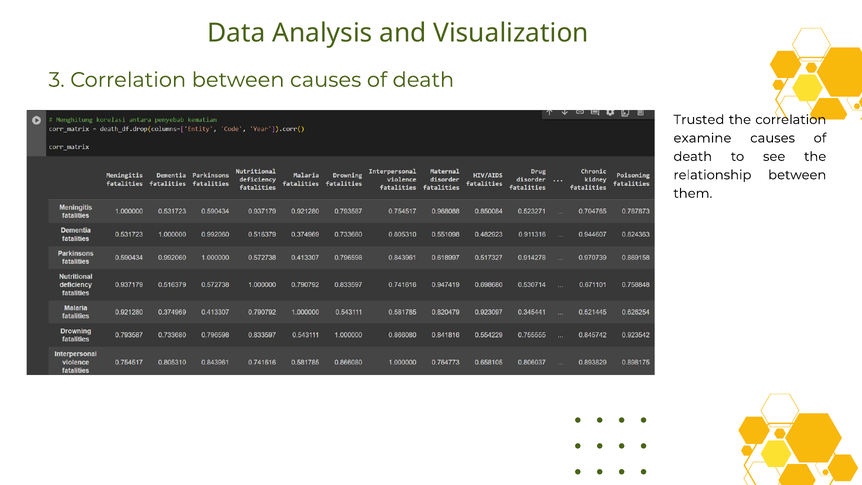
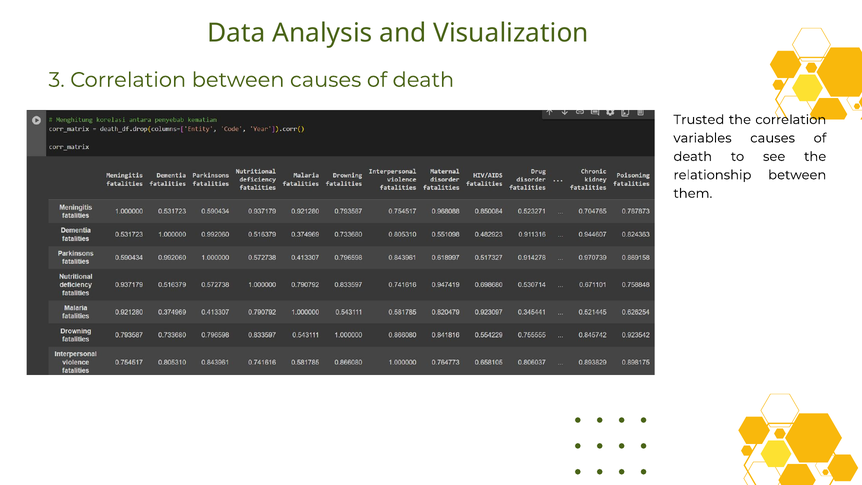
examine: examine -> variables (703, 138)
